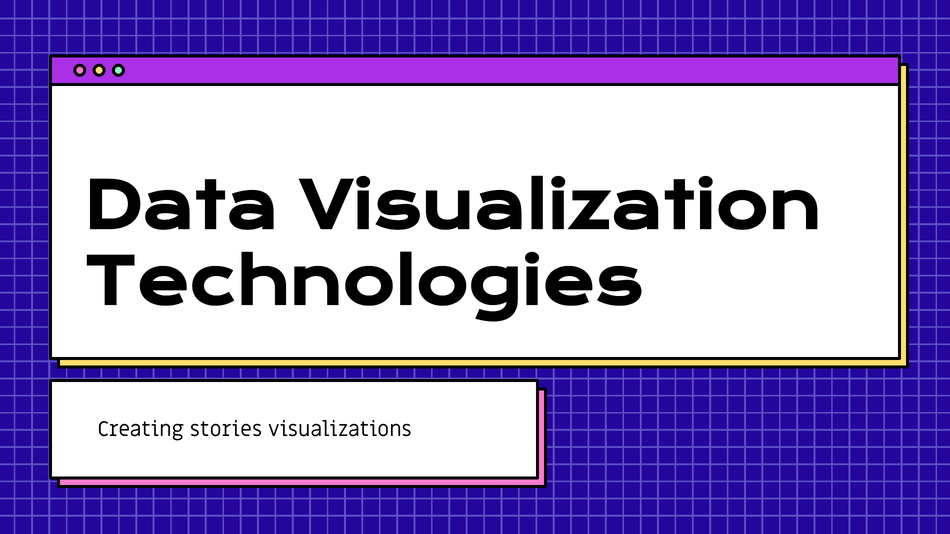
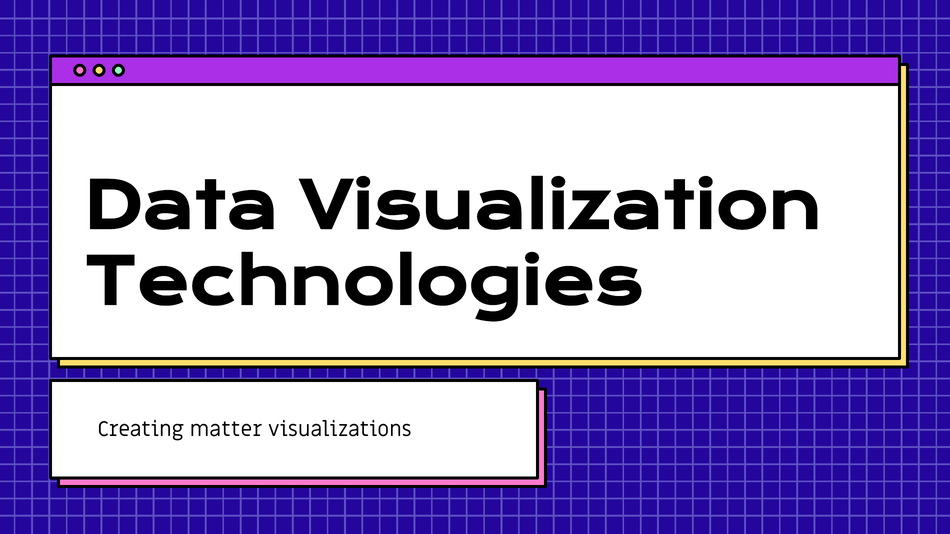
stories: stories -> matter (226, 430)
